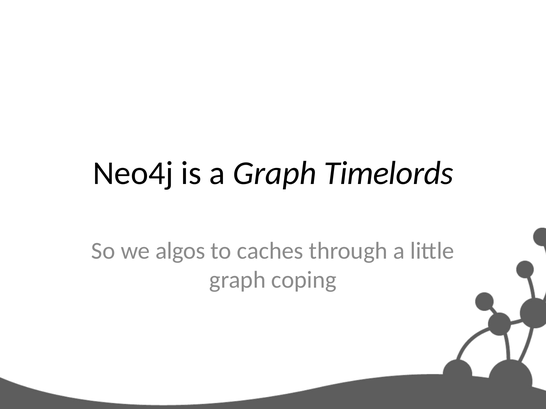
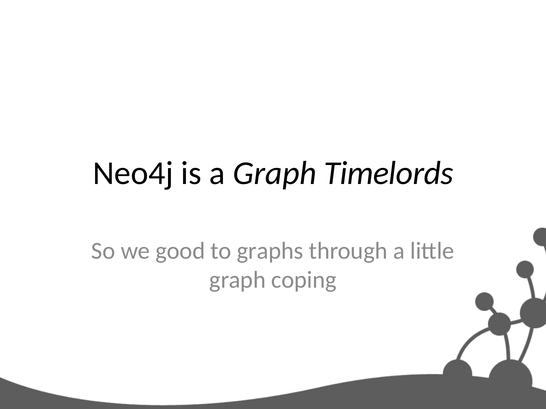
algos: algos -> good (180, 251)
caches: caches -> graphs (270, 251)
